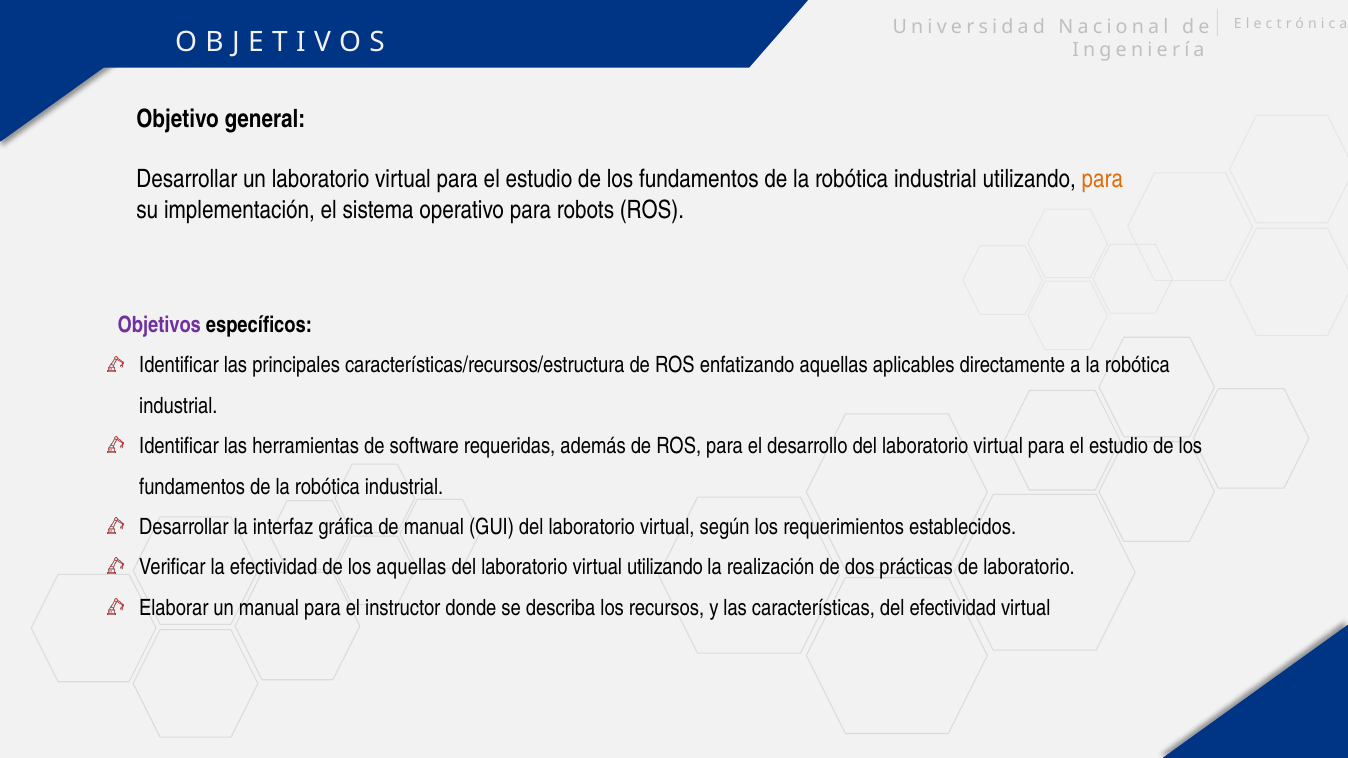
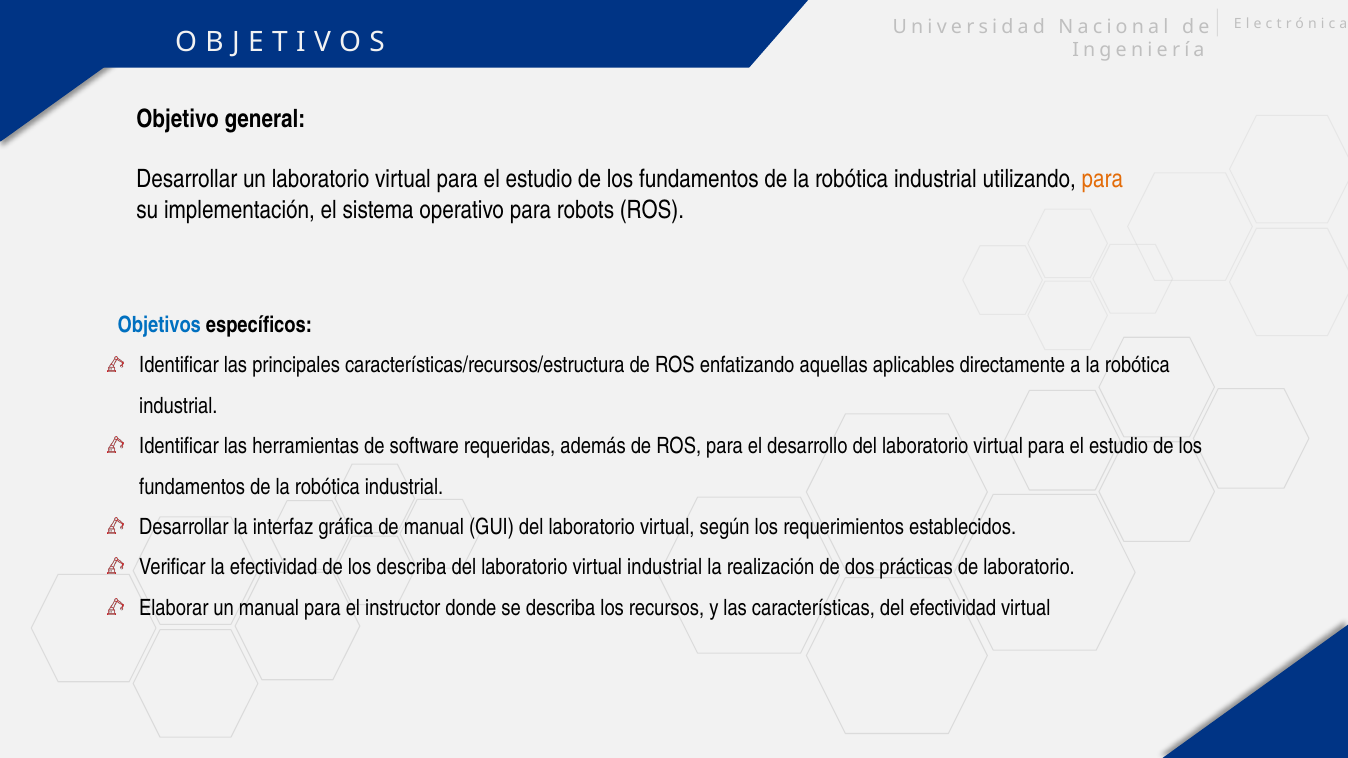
Objetivos colour: purple -> blue (159, 325)
los aquellas: aquellas -> describa (412, 568)
virtual utilizando: utilizando -> industrial (665, 568)
